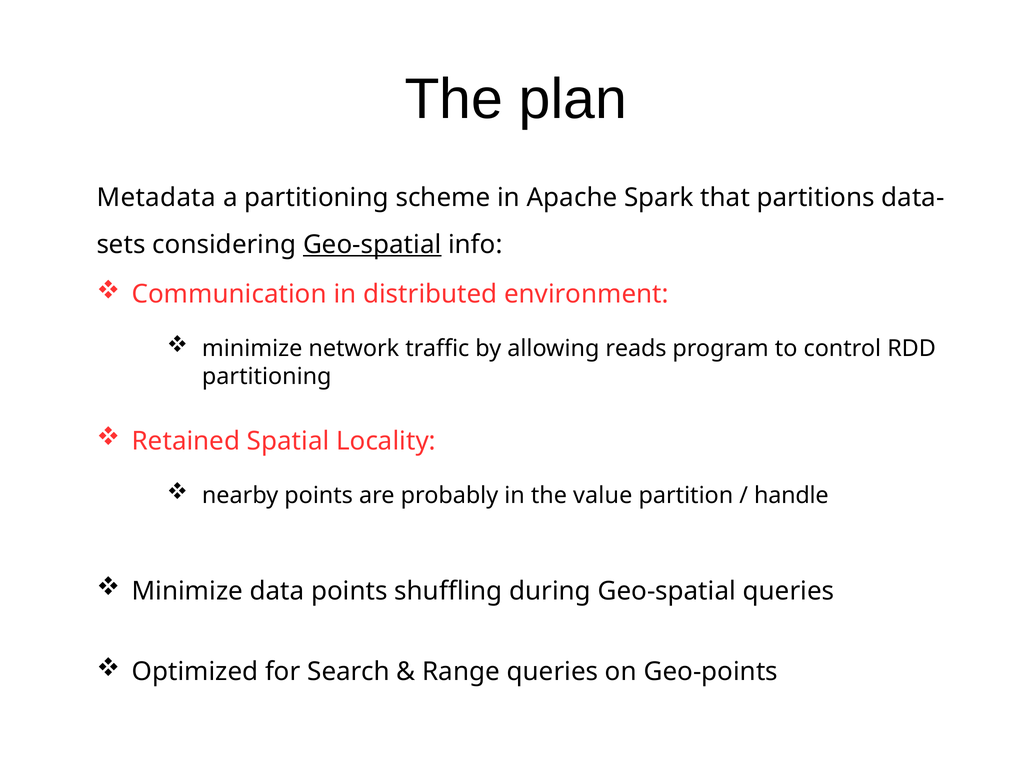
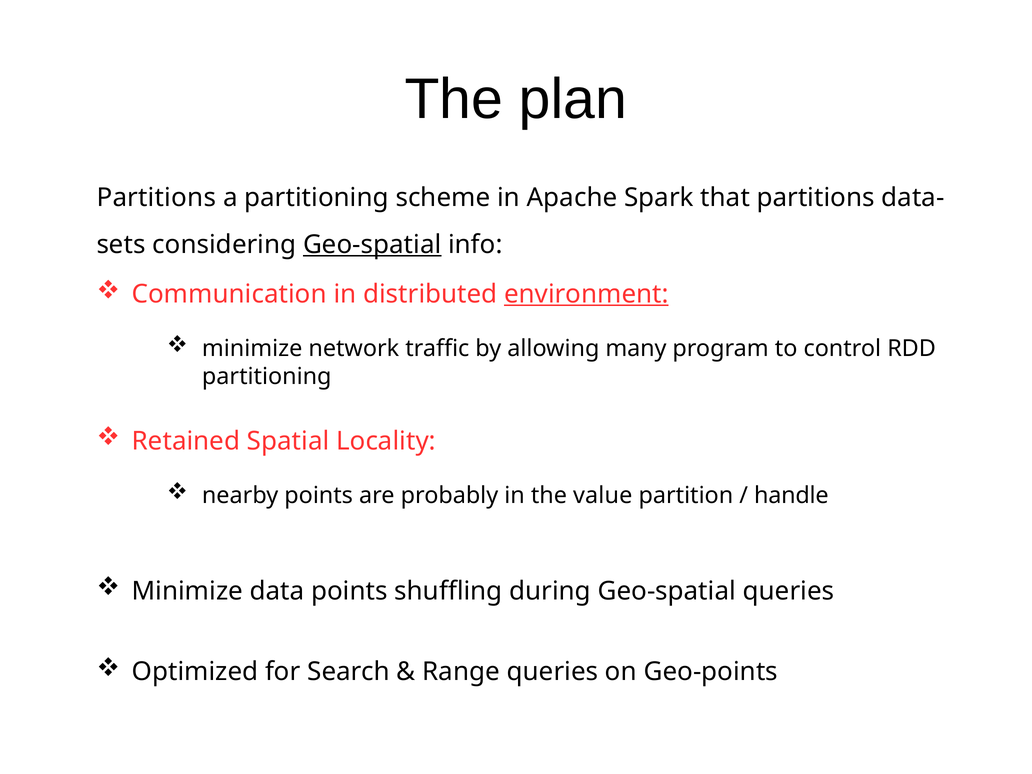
Metadata: Metadata -> Partitions (156, 198)
environment underline: none -> present (586, 294)
reads: reads -> many (636, 348)
